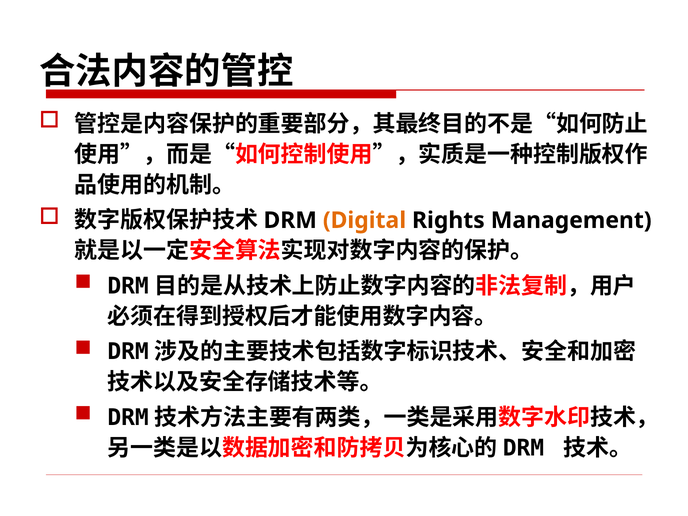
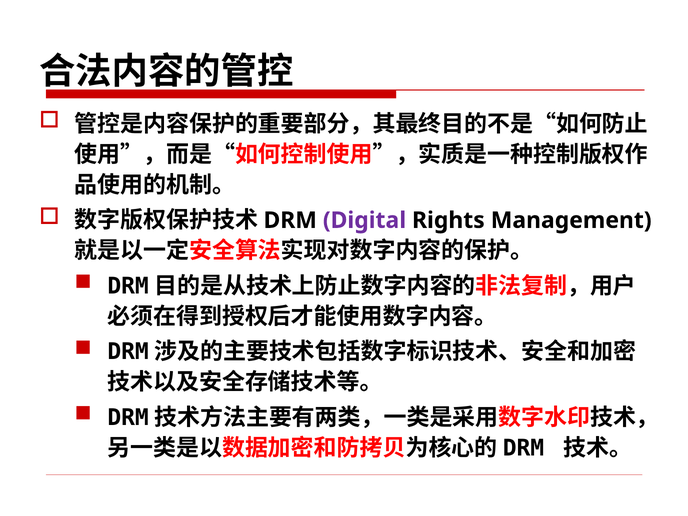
Digital colour: orange -> purple (364, 220)
